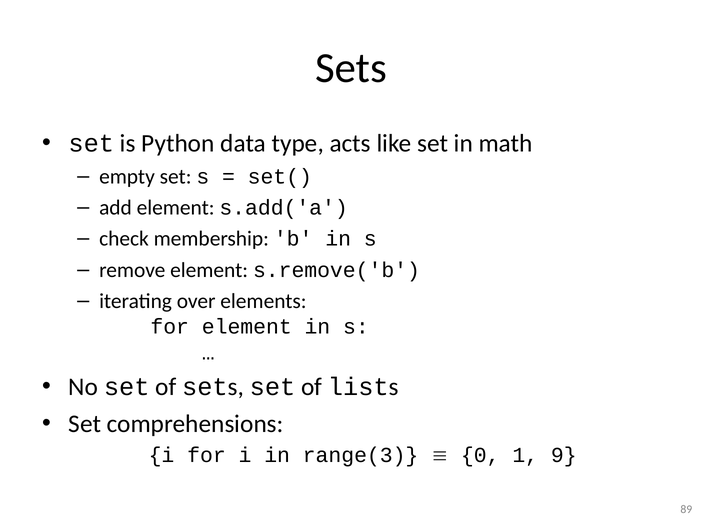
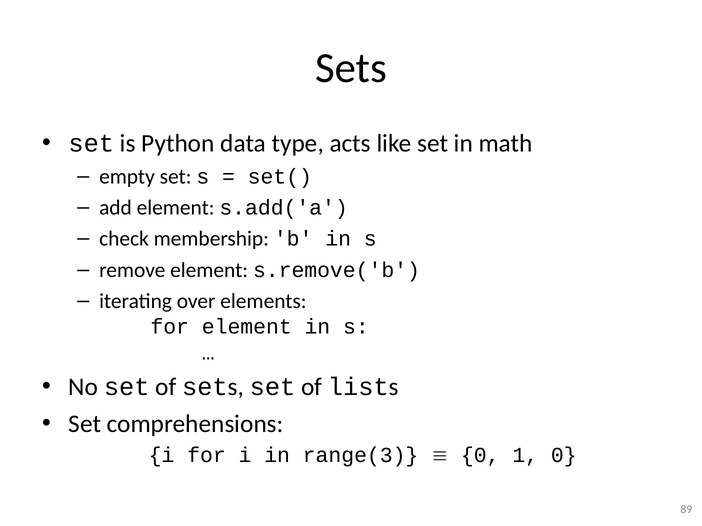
1 9: 9 -> 0 (564, 456)
